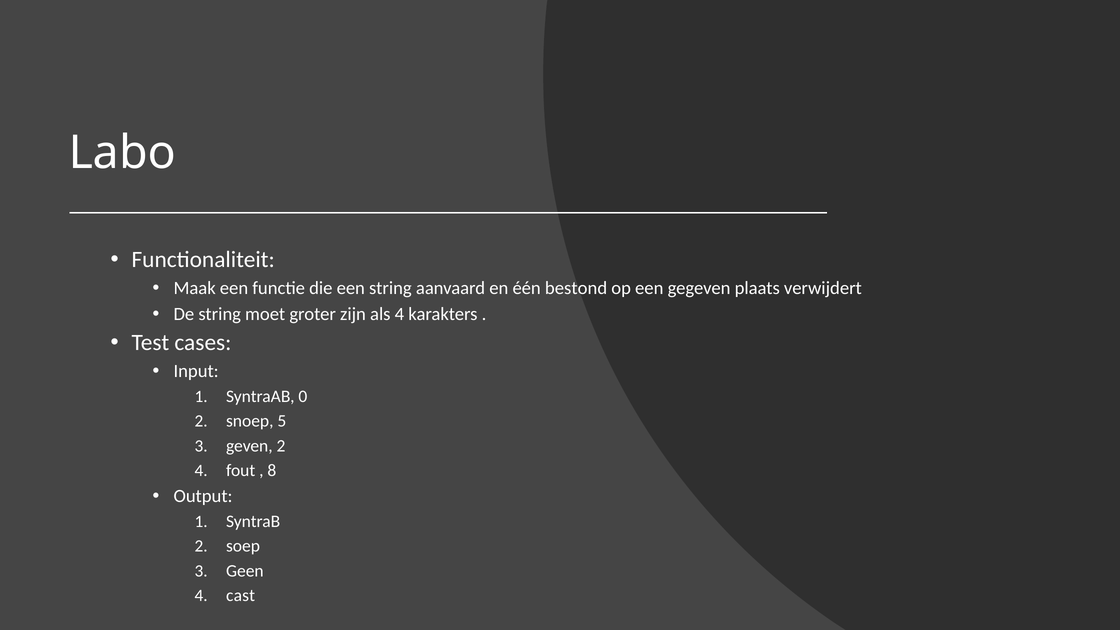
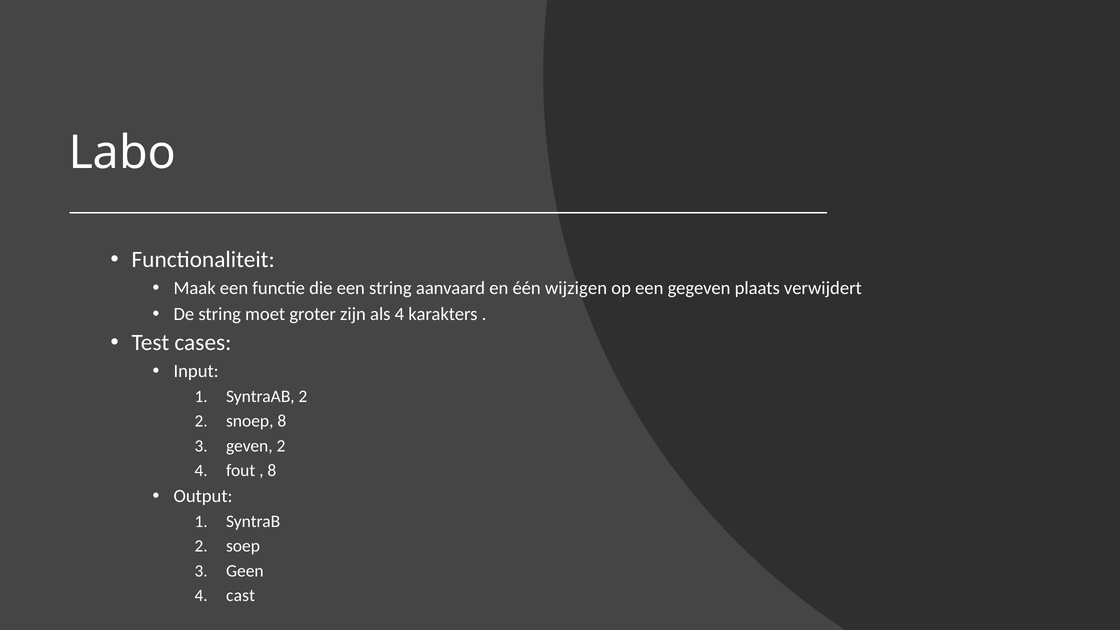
bestond: bestond -> wijzigen (576, 288)
SyntraAB 0: 0 -> 2 (303, 396)
snoep 5: 5 -> 8 (282, 421)
